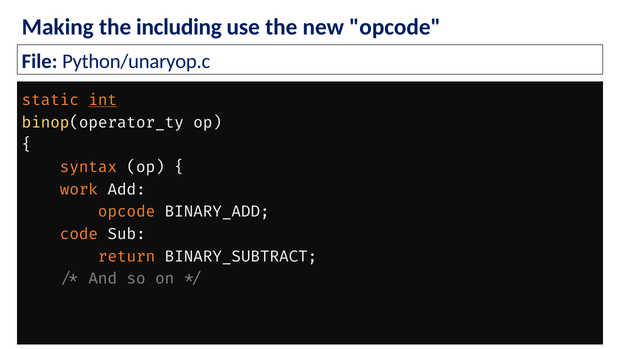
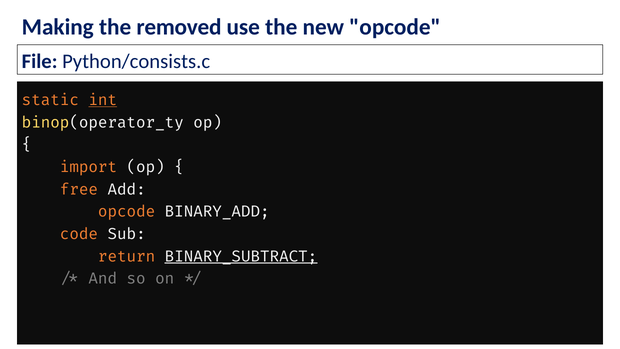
including: including -> removed (179, 27)
Python/unaryop.c: Python/unaryop.c -> Python/consists.c (136, 61)
syntax: syntax -> import (88, 167)
work: work -> free (79, 189)
BINARY_SUBTRACT underline: none -> present (241, 256)
